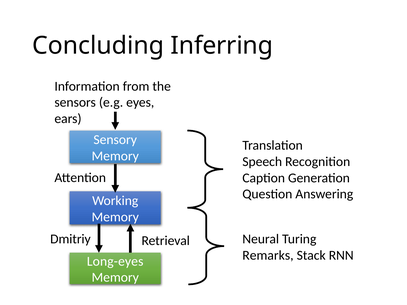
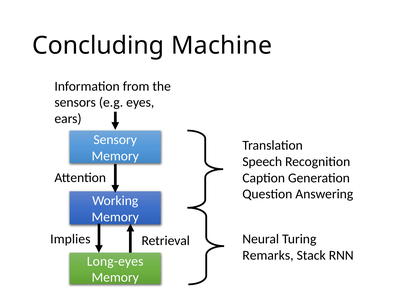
Inferring: Inferring -> Machine (222, 46)
Dmitriy: Dmitriy -> Implies (70, 239)
